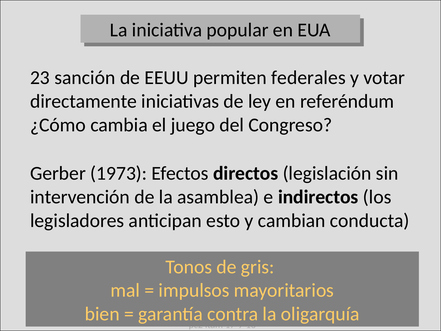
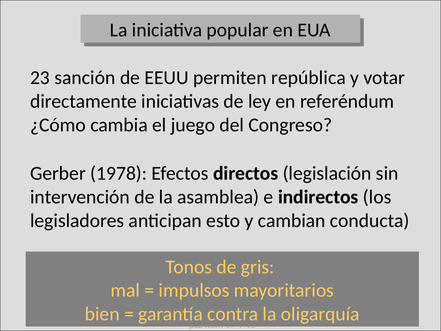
federales: federales -> república (308, 78)
1973: 1973 -> 1978 (119, 173)
